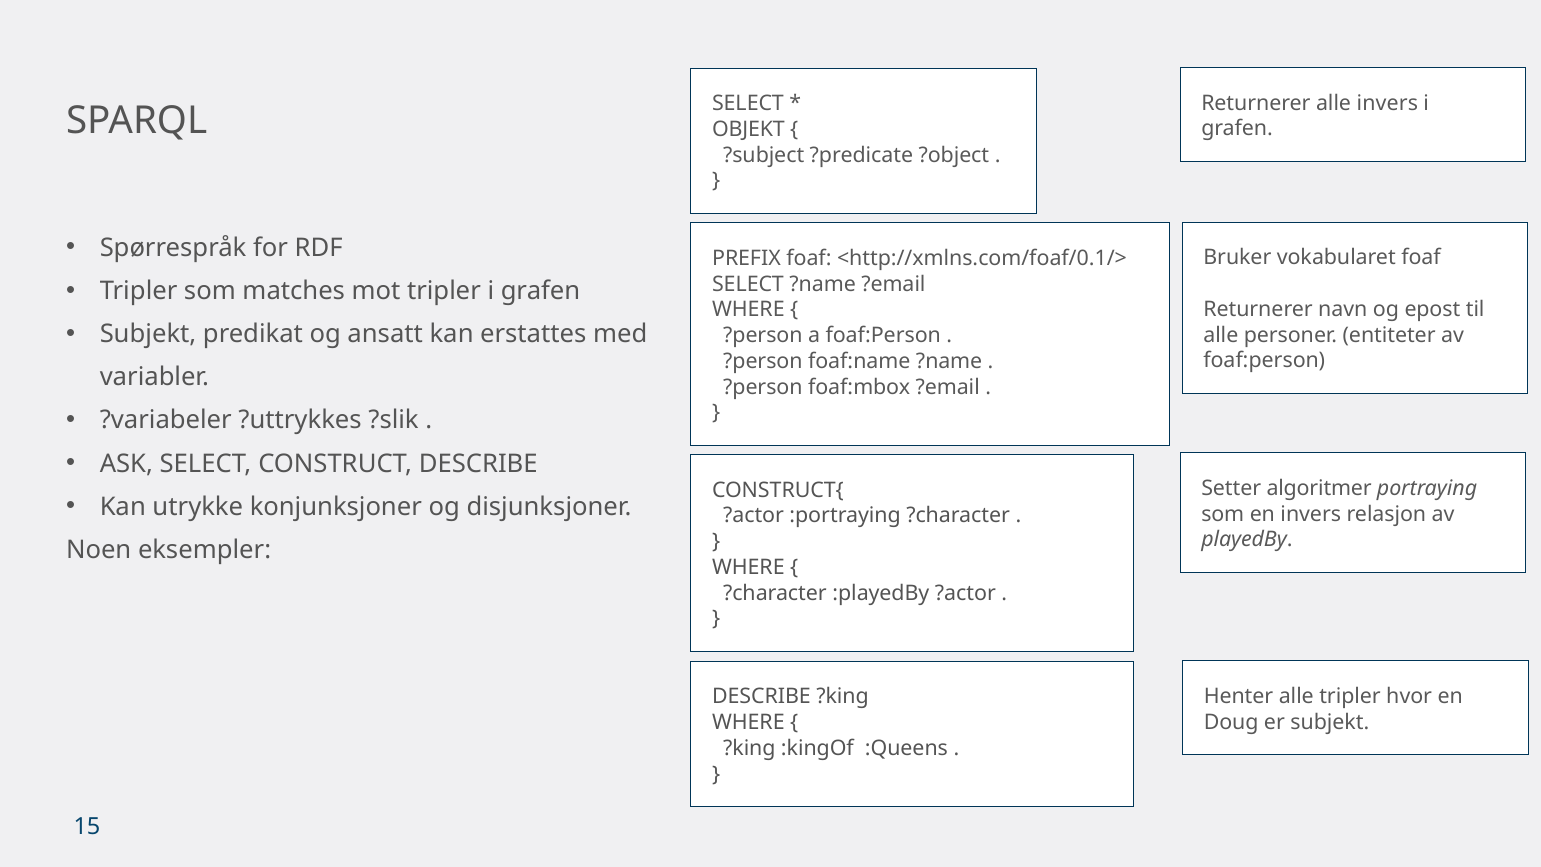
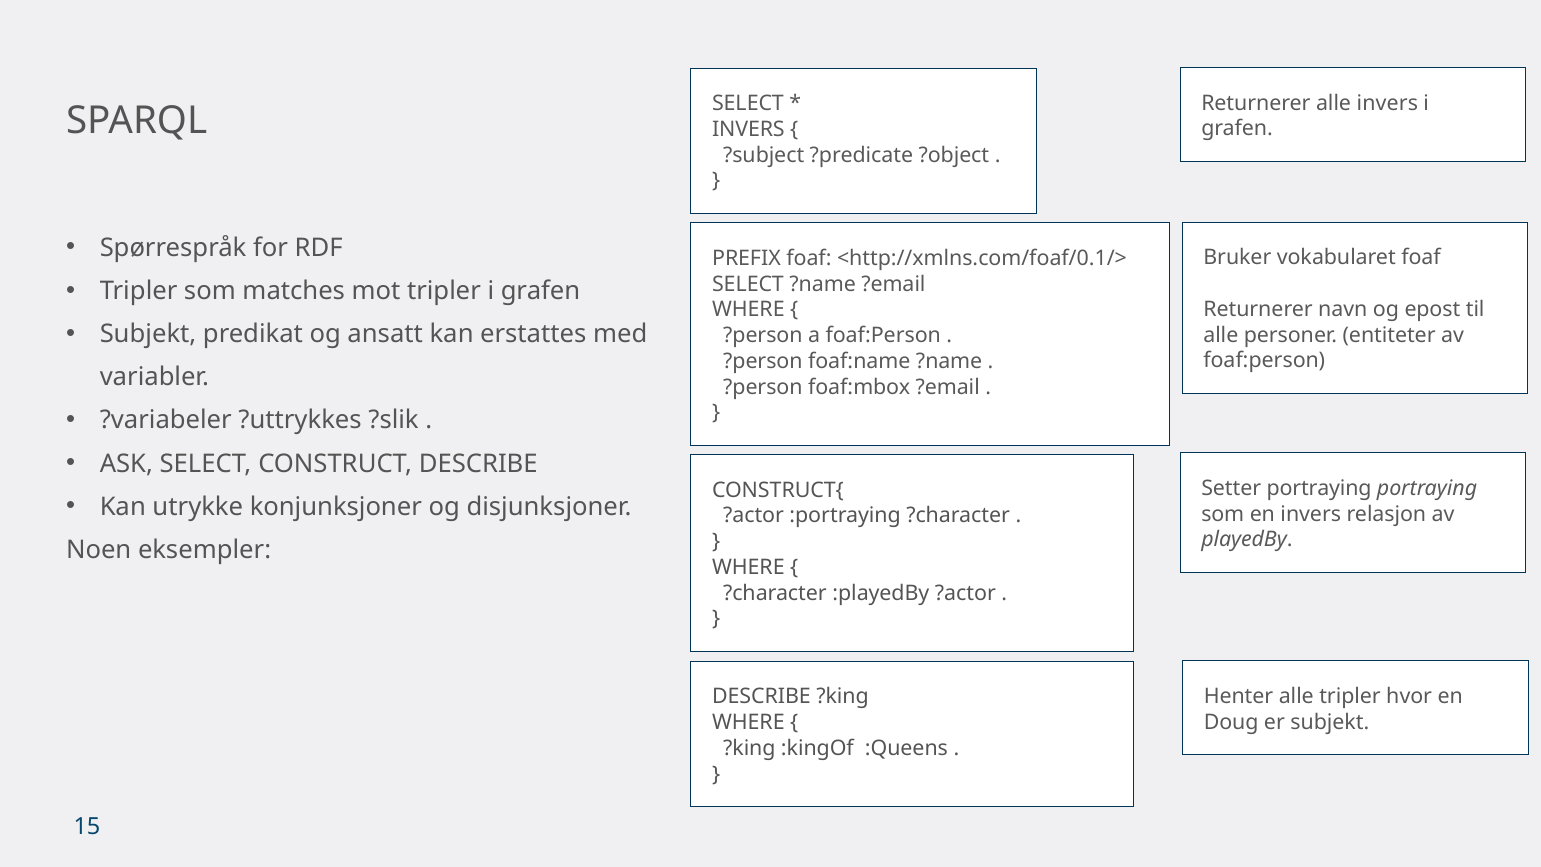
OBJEKT: OBJEKT -> INVERS (748, 129)
Setter algoritmer: algoritmer -> portraying (1319, 488)
